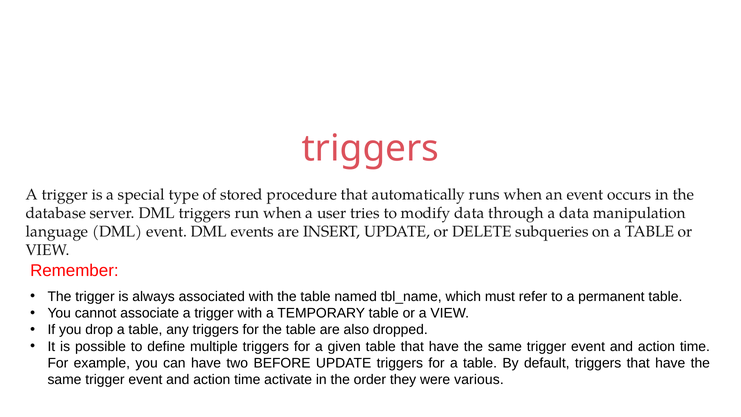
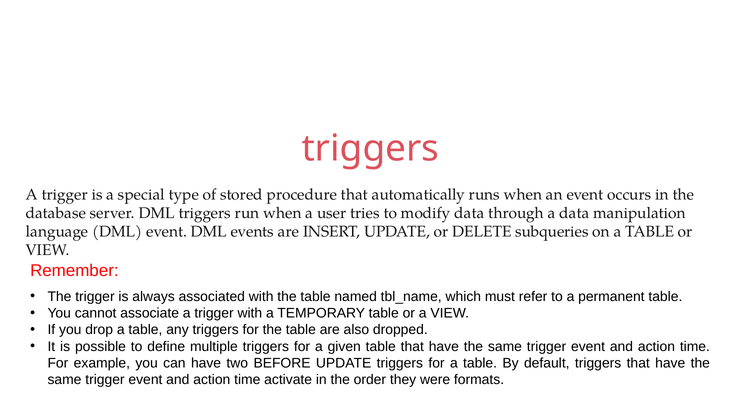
various: various -> formats (479, 380)
